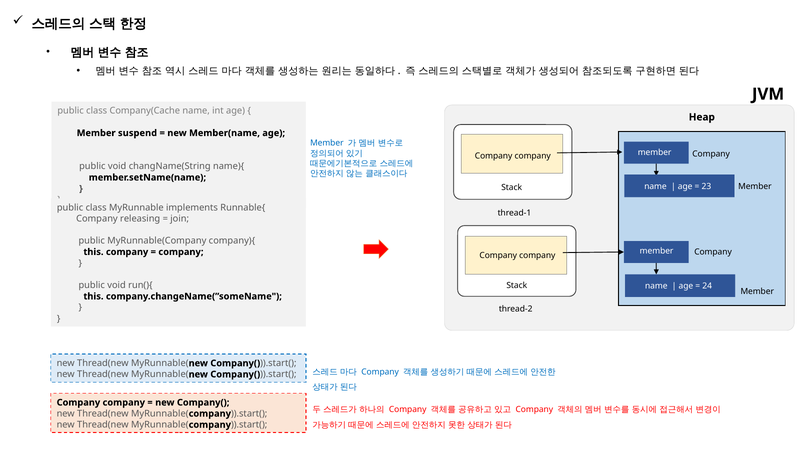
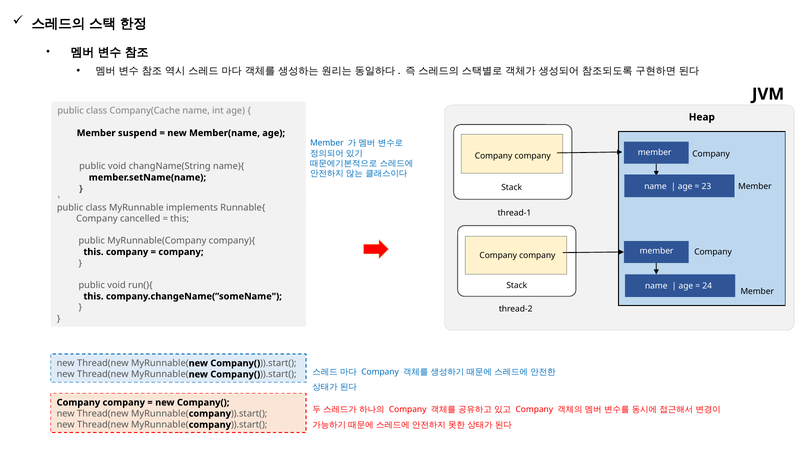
releasing: releasing -> cancelled (140, 219)
join: join -> this (180, 219)
